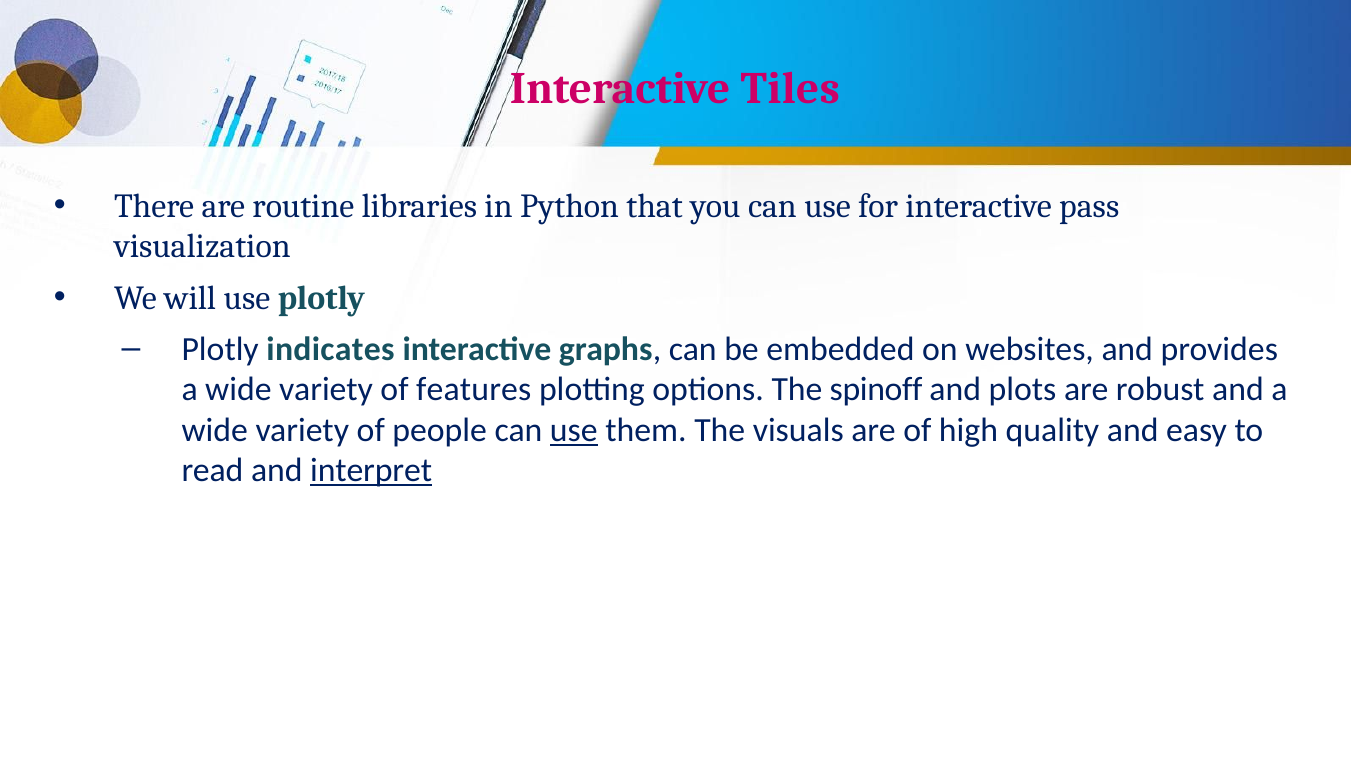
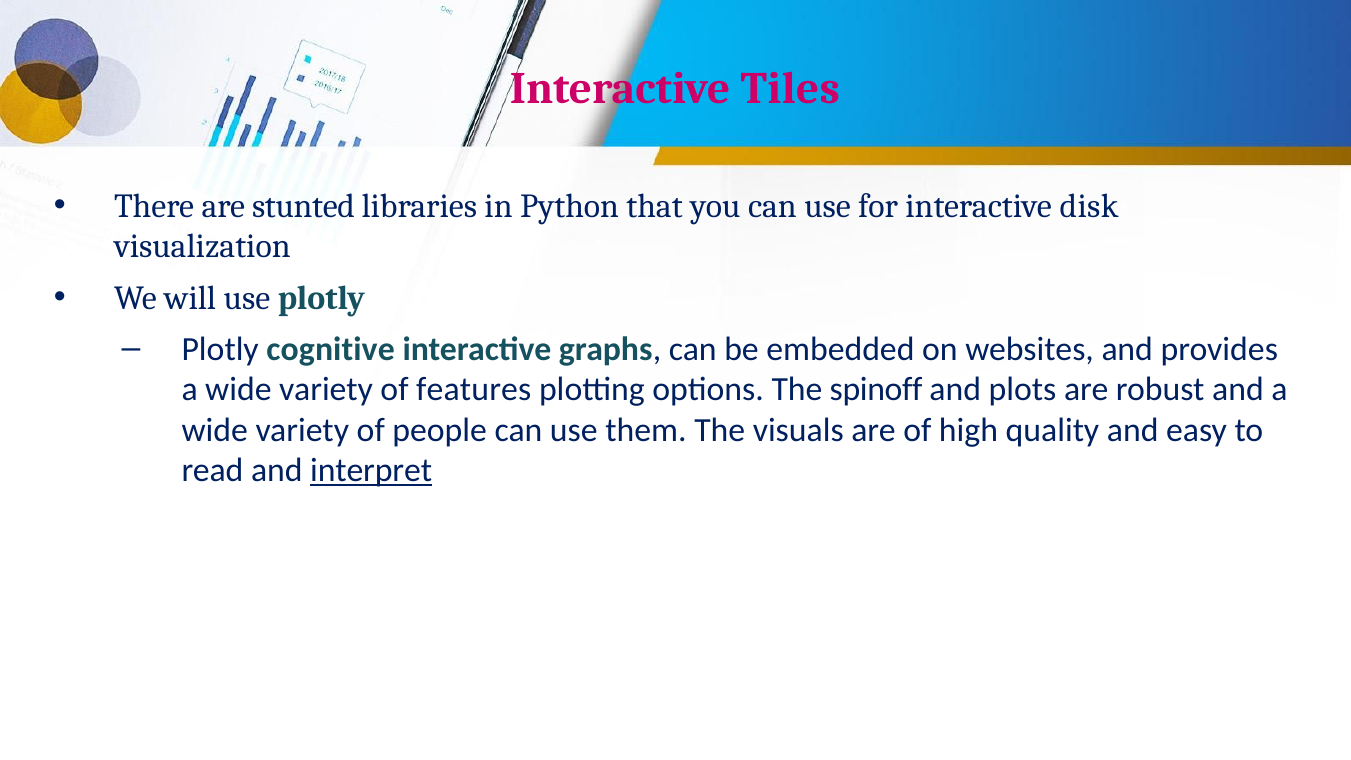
routine: routine -> stunted (303, 206)
pass: pass -> disk (1089, 206)
indicates: indicates -> cognitive (331, 349)
use underline: present -> none (574, 430)
